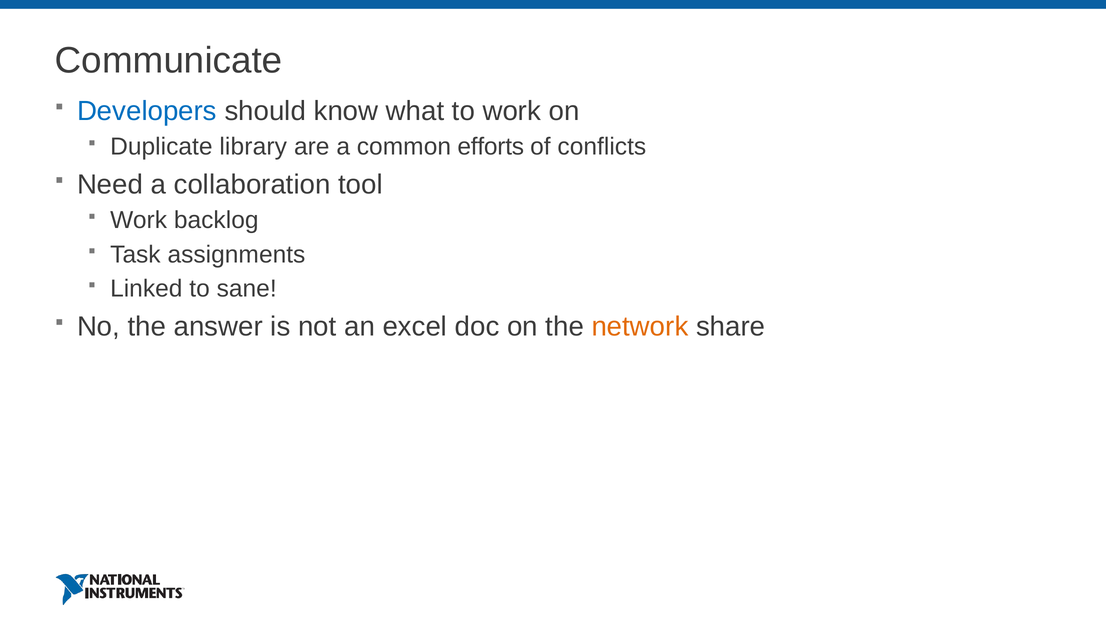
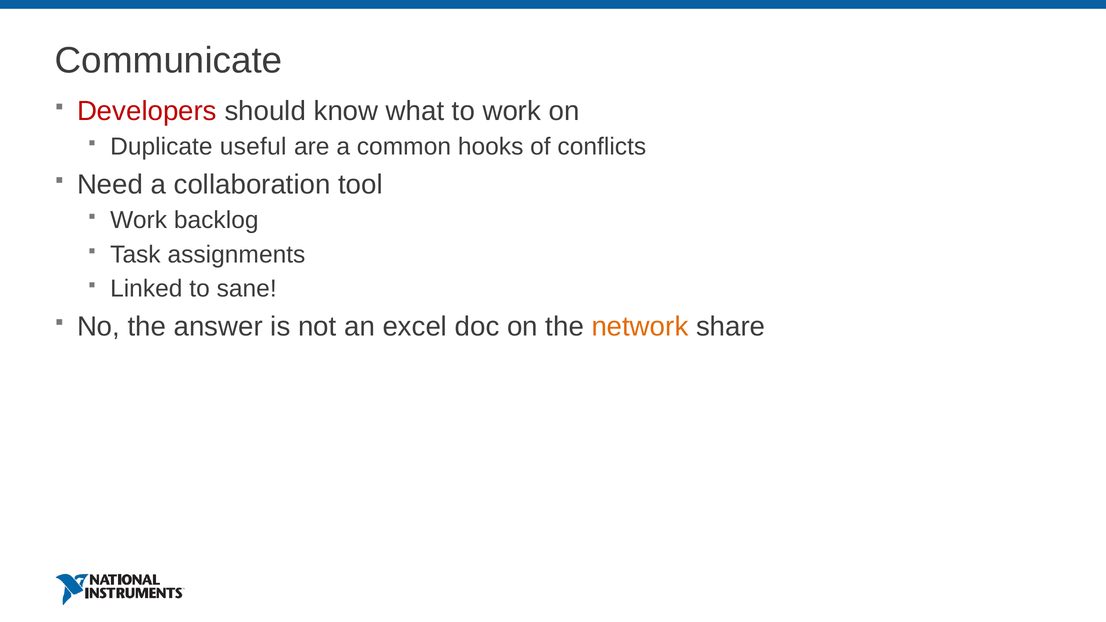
Developers colour: blue -> red (147, 111)
library: library -> useful (253, 147)
efforts: efforts -> hooks (491, 147)
